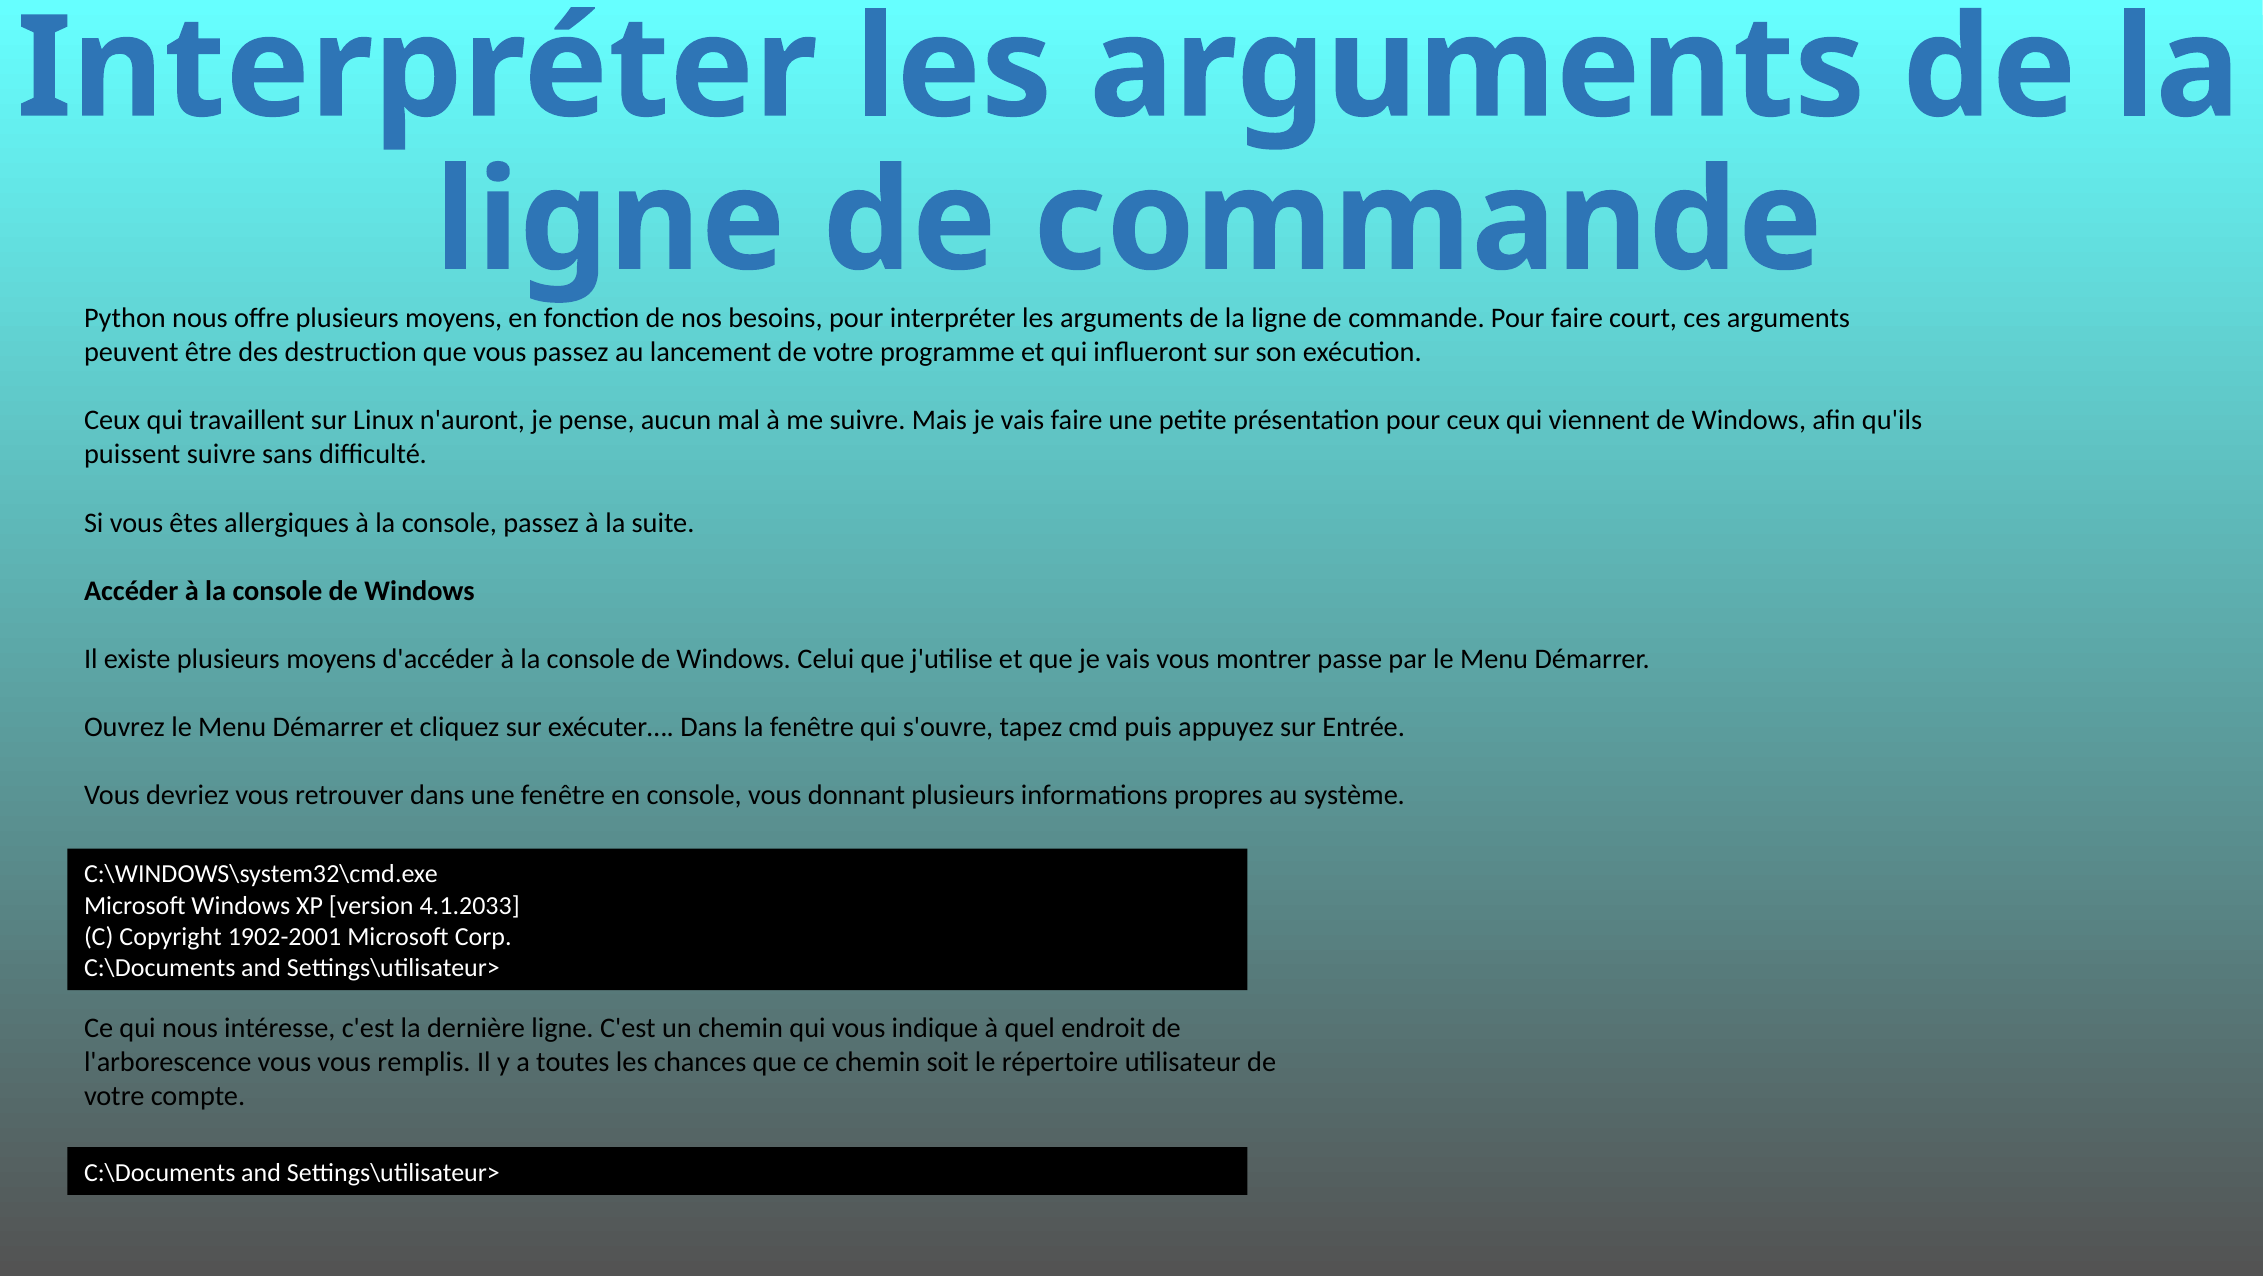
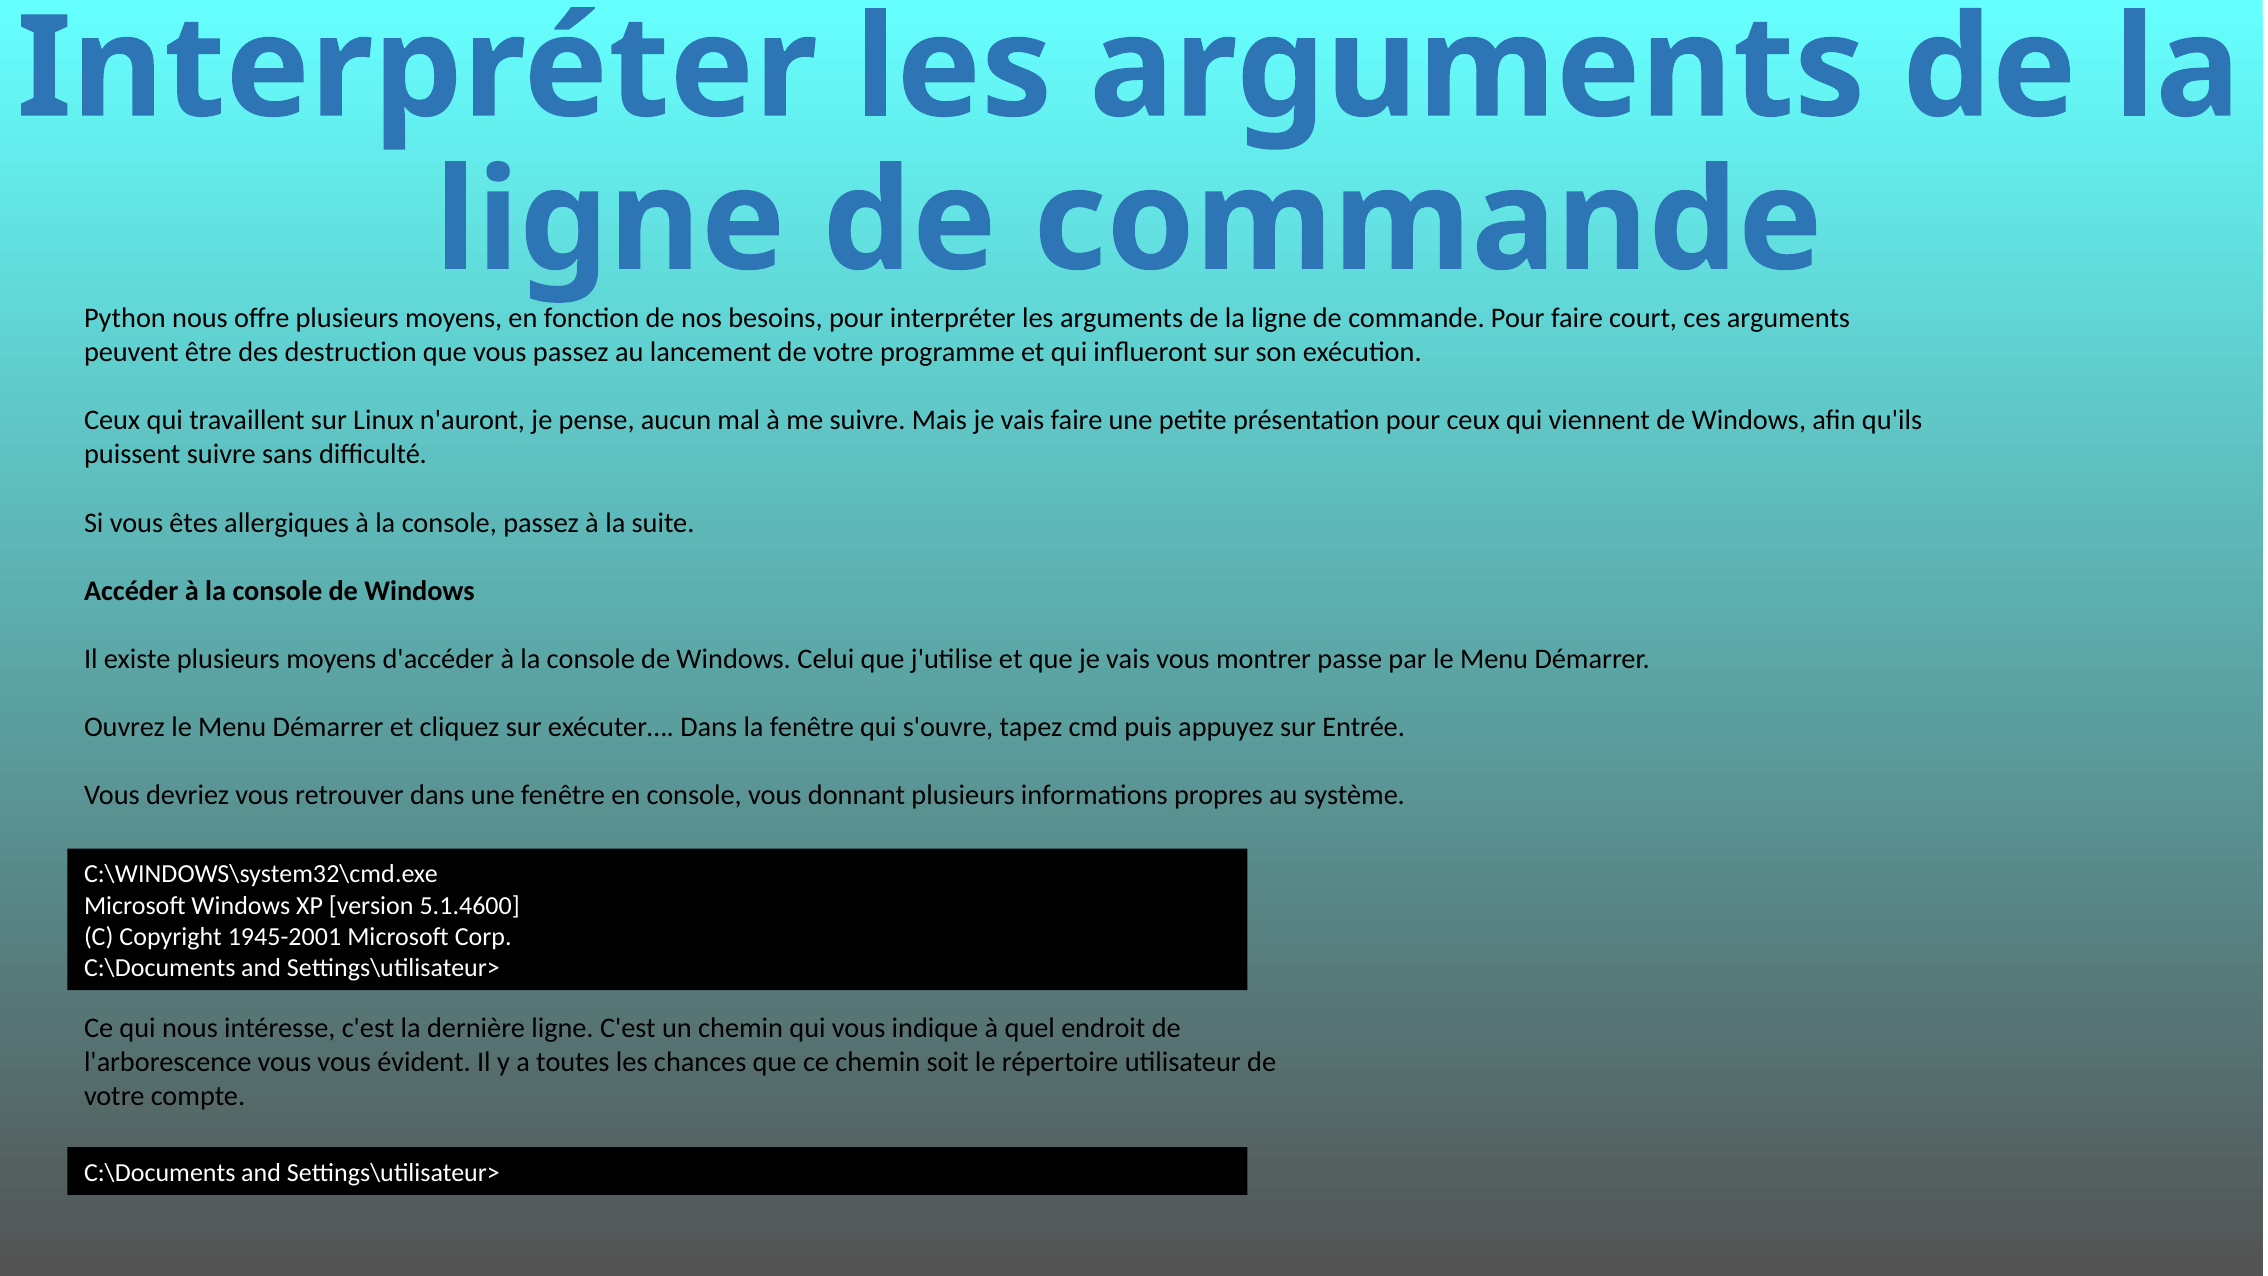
4.1.2033: 4.1.2033 -> 5.1.4600 (470, 905)
1902-2001: 1902-2001 -> 1945-2001 (284, 937)
remplis: remplis -> évident (424, 1061)
